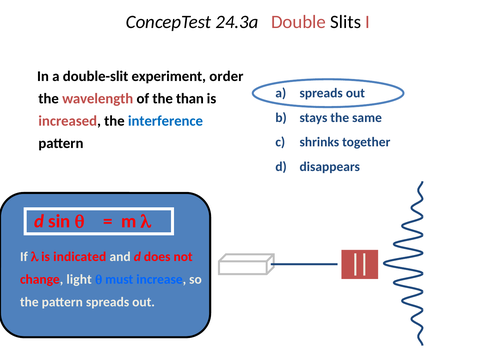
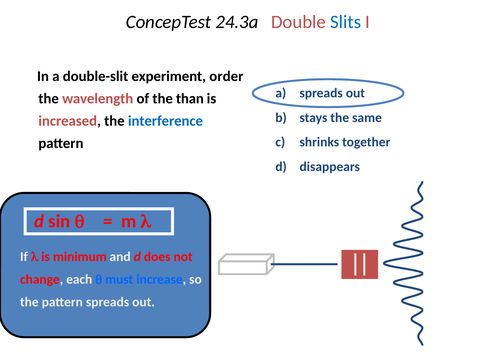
Slits colour: black -> blue (346, 22)
indicated: indicated -> minimum (80, 257)
light: light -> each (79, 279)
